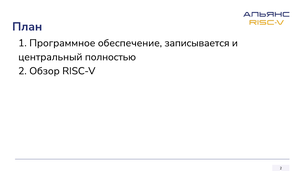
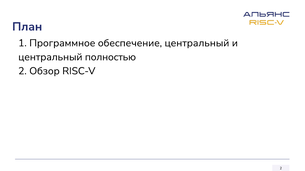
обеспечение записывается: записывается -> центральный (197, 43)
